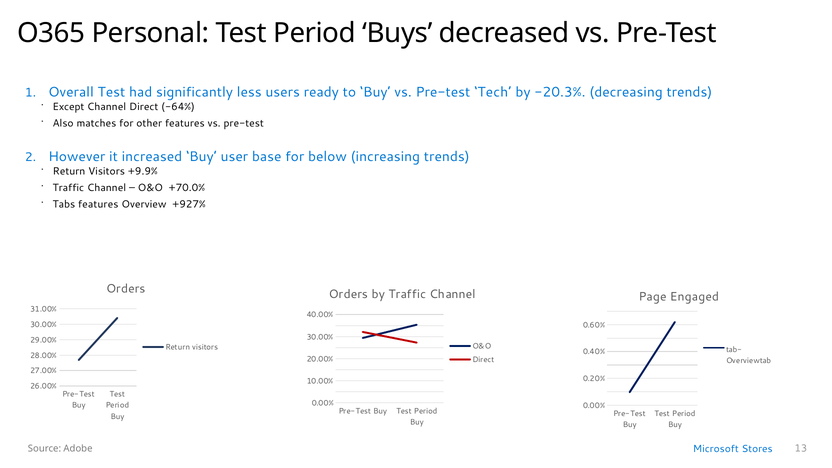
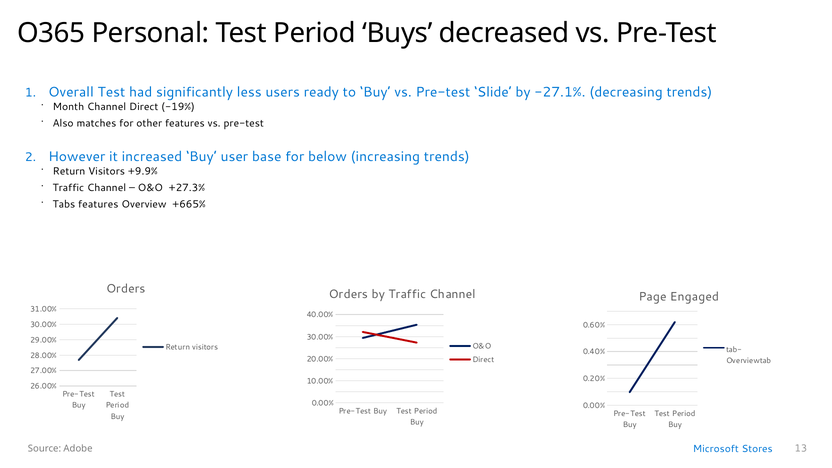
Tech: Tech -> Slide (493, 92)
-20.3%: -20.3% -> -27.1% (560, 92)
Except: Except -> Month (68, 107)
-64%: -64% -> -19% (178, 107)
+70.0%: +70.0% -> +27.3% (187, 188)
+927%: +927% -> +665% (189, 204)
